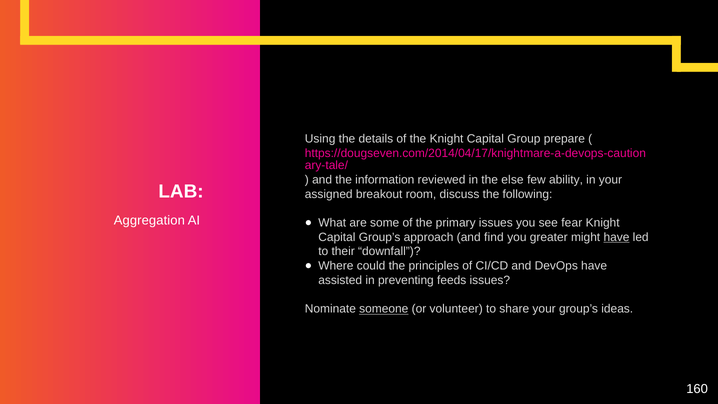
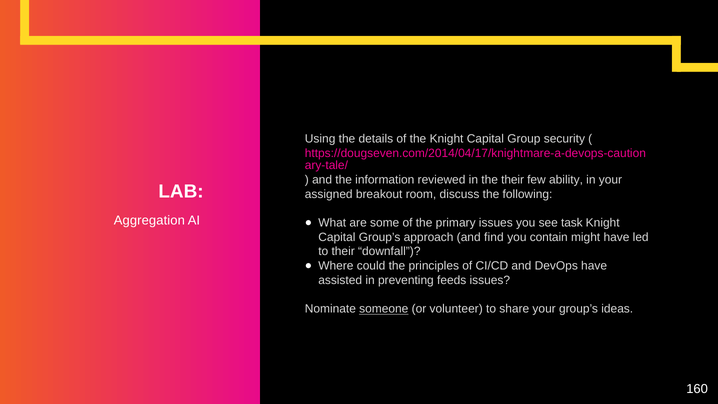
prepare: prepare -> security (564, 139)
the else: else -> their (513, 180)
fear: fear -> task (572, 223)
greater: greater -> contain (549, 237)
have underline: present -> none (616, 237)
